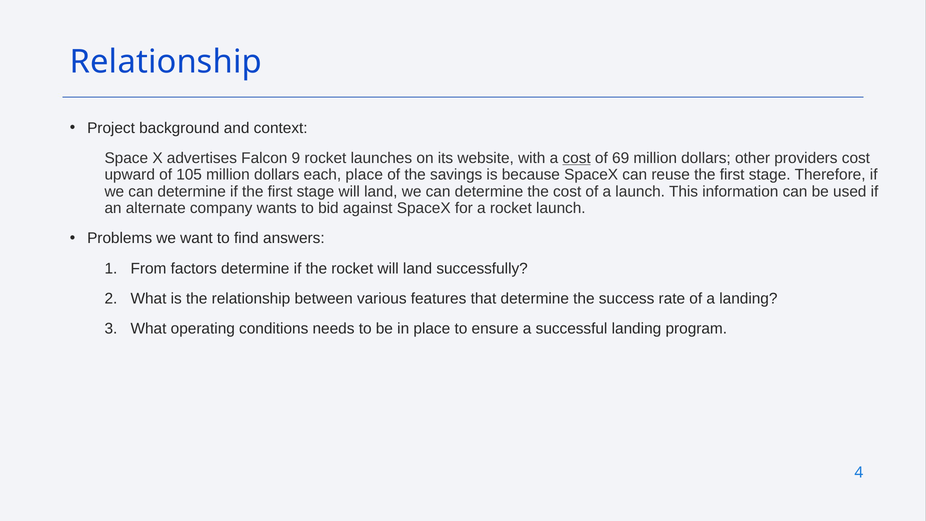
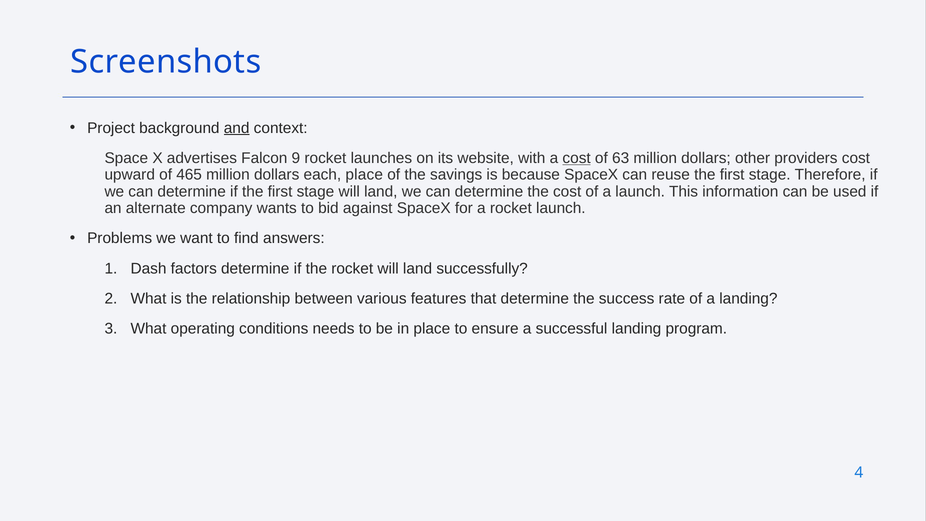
Relationship: Relationship -> Screenshots (166, 62)
and underline: none -> present (237, 128)
69: 69 -> 63 (621, 158)
105: 105 -> 465 (189, 175)
From: From -> Dash (149, 268)
